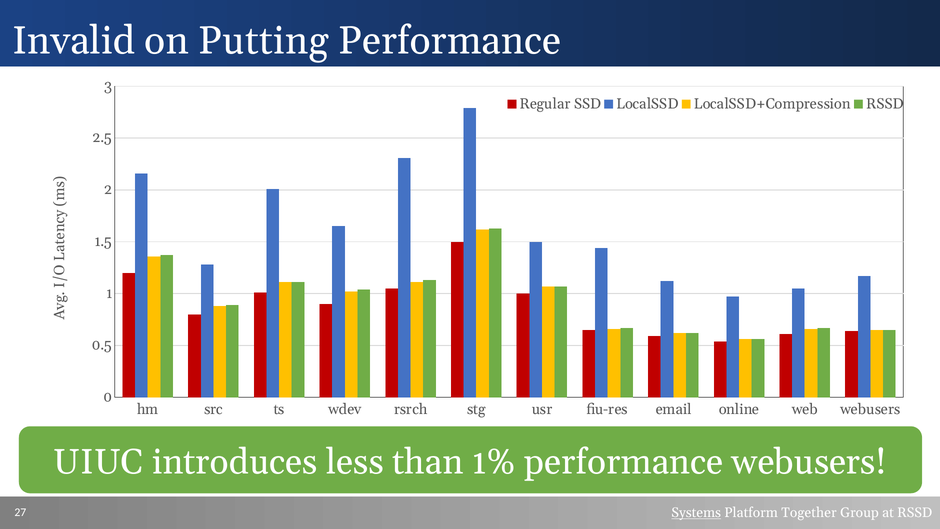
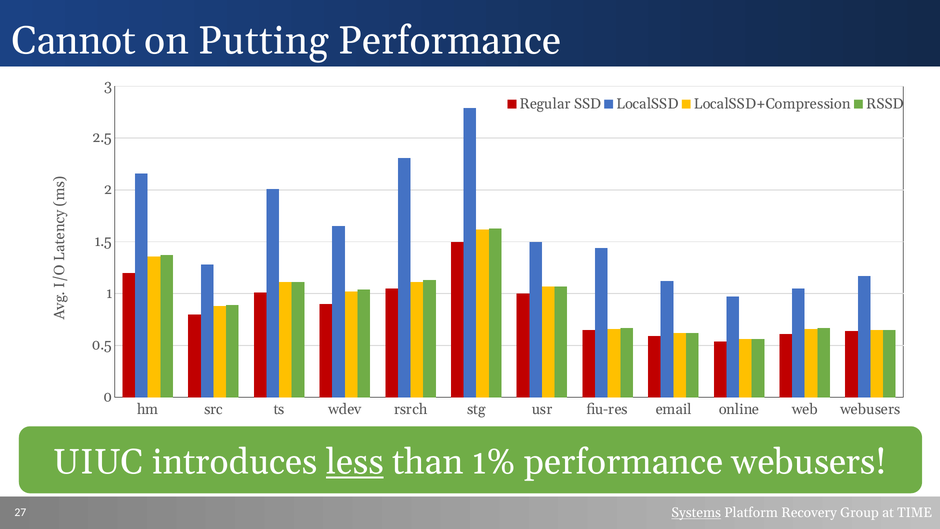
Invalid: Invalid -> Cannot (74, 41)
less underline: none -> present (355, 462)
Together: Together -> Recovery (809, 513)
at RSSD: RSSD -> TIME (915, 513)
